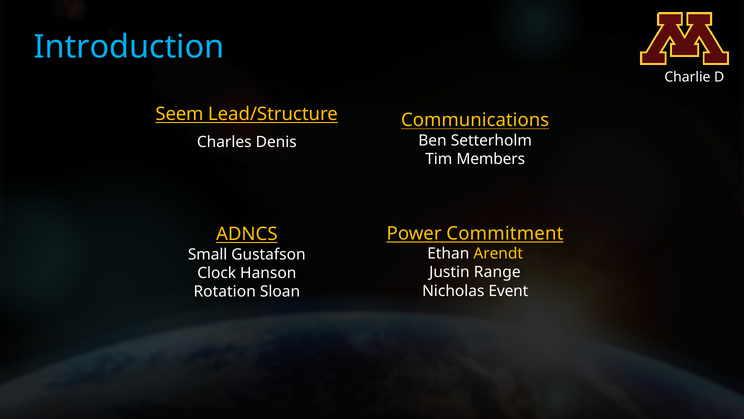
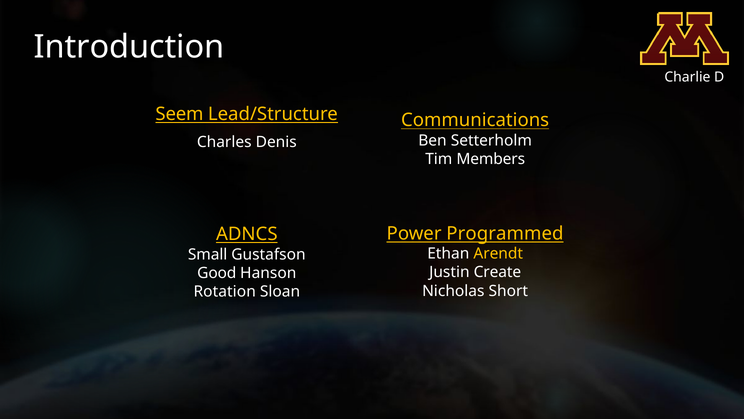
Introduction colour: light blue -> white (129, 47)
Commitment: Commitment -> Programmed (505, 233)
Range: Range -> Create (497, 272)
Clock: Clock -> Good (217, 273)
Event: Event -> Short (508, 291)
